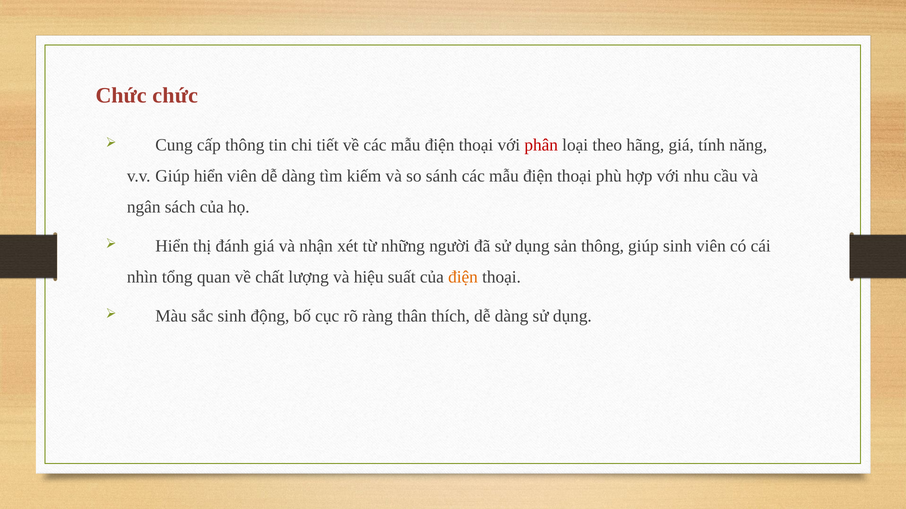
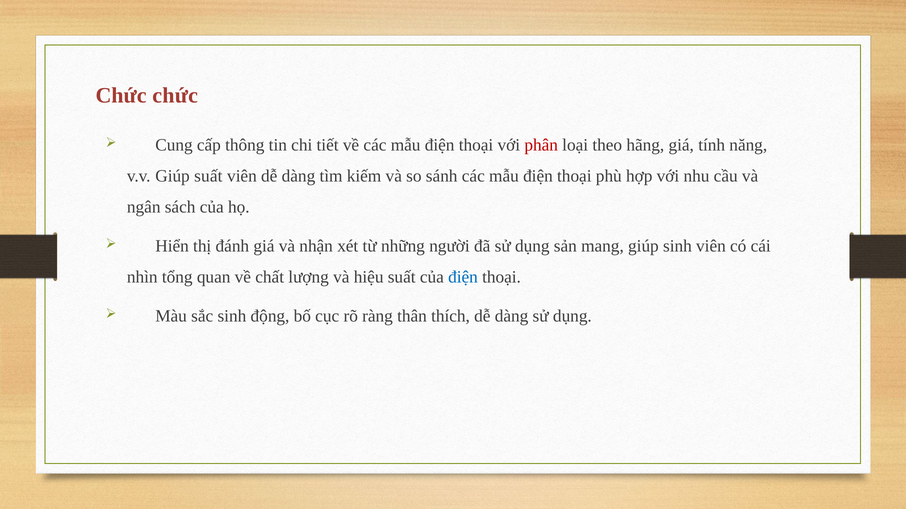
Giúp hiển: hiển -> suất (208, 176)
sản thông: thông -> mang (602, 246)
điện colour: orange -> blue (463, 278)
